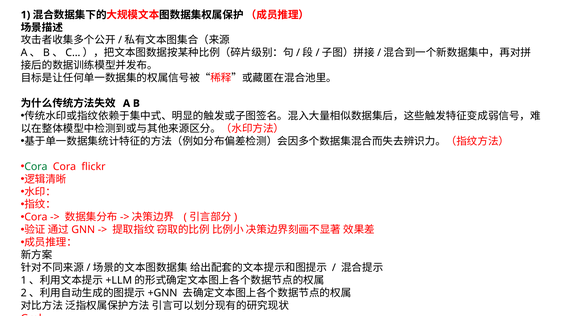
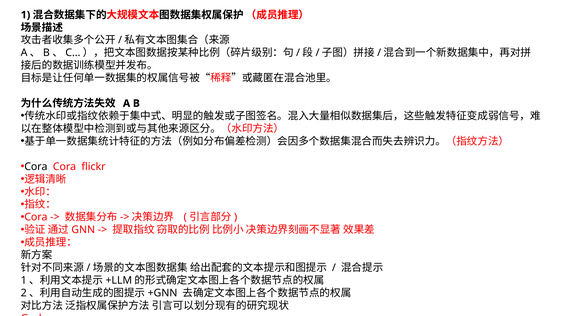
Cora colour: green -> black (36, 167)
